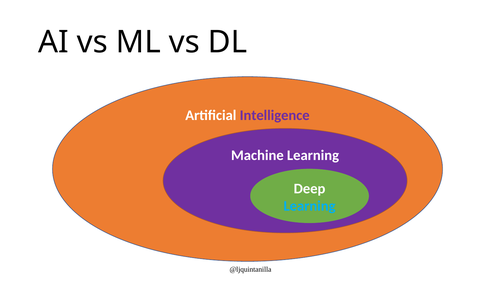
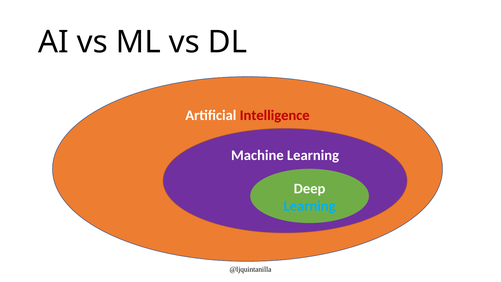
Intelligence colour: purple -> red (275, 115)
